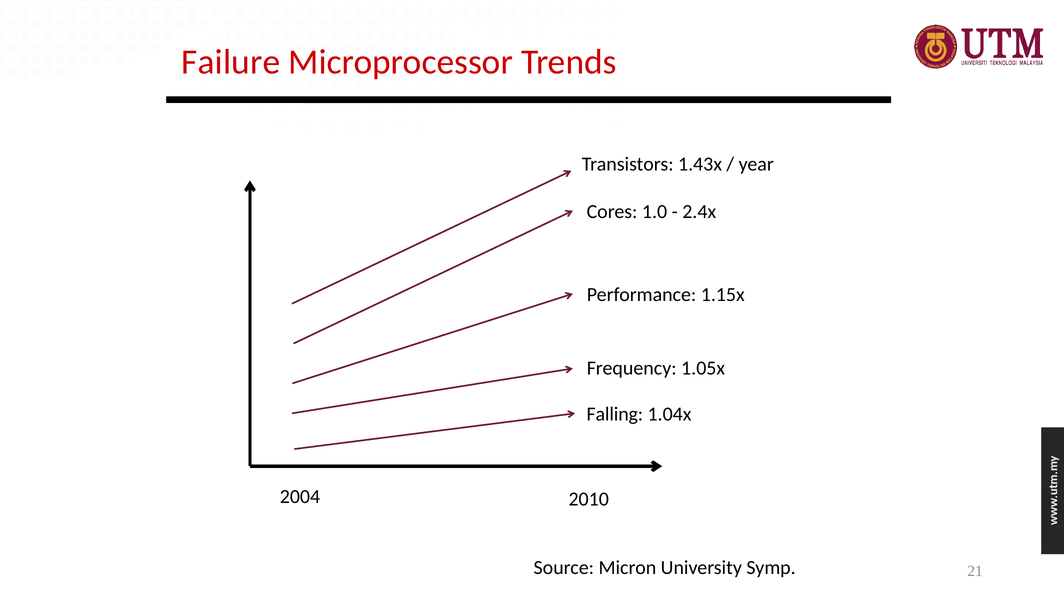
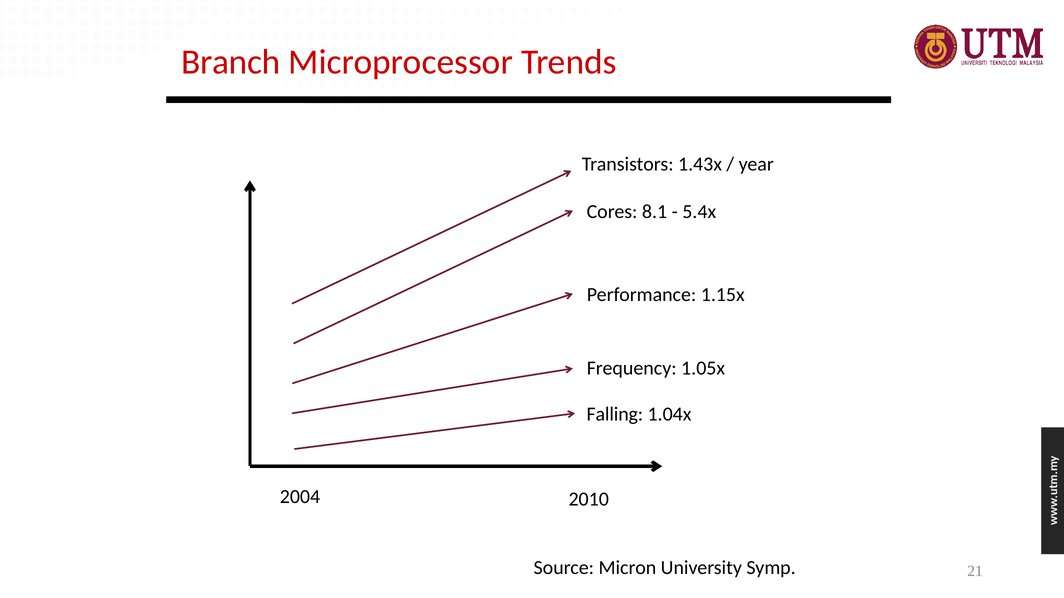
Failure: Failure -> Branch (231, 62)
1.0: 1.0 -> 8.1 (655, 212)
2.4x: 2.4x -> 5.4x (699, 212)
